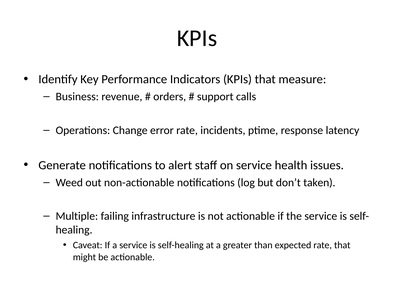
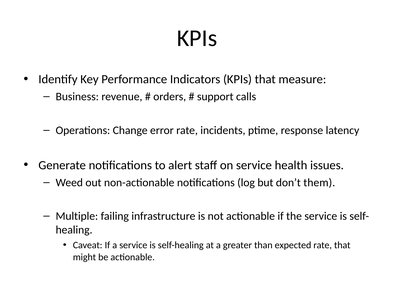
taken: taken -> them (319, 183)
